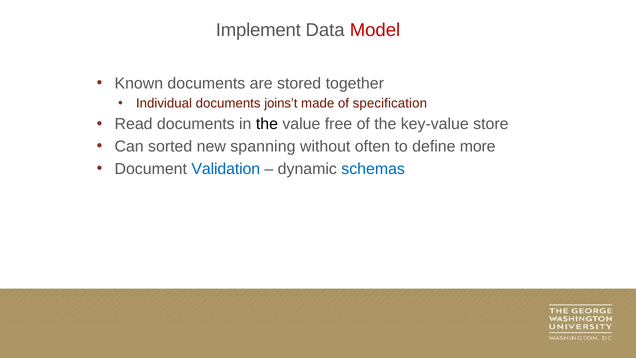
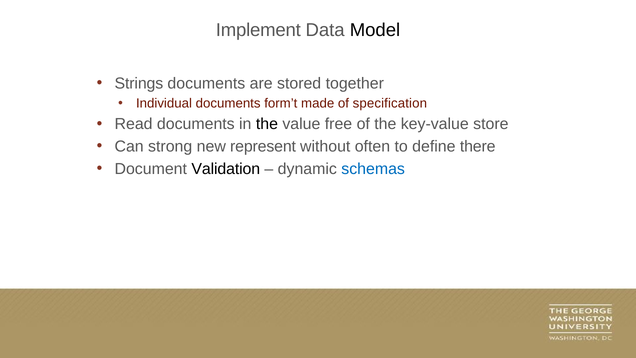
Model colour: red -> black (375, 30)
Known: Known -> Strings (139, 83)
joins’t: joins’t -> form’t (281, 103)
sorted: sorted -> strong (170, 146)
spanning: spanning -> represent (263, 146)
more: more -> there (478, 146)
Validation colour: blue -> black (226, 169)
